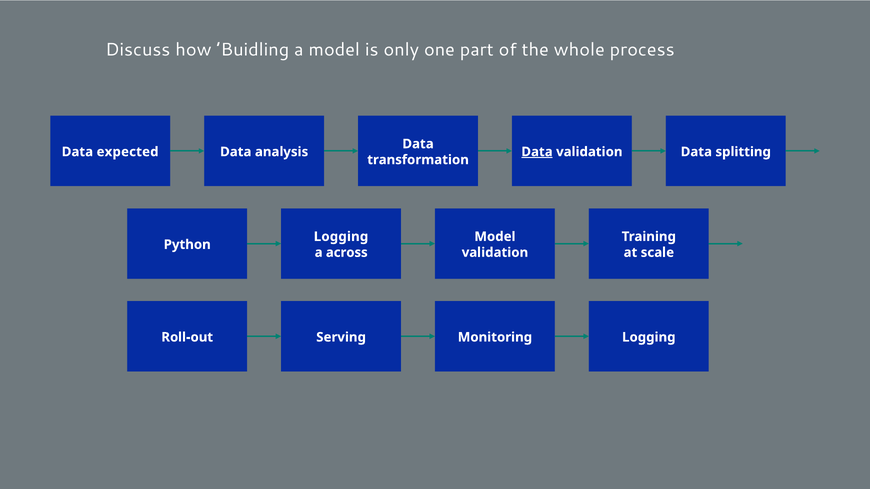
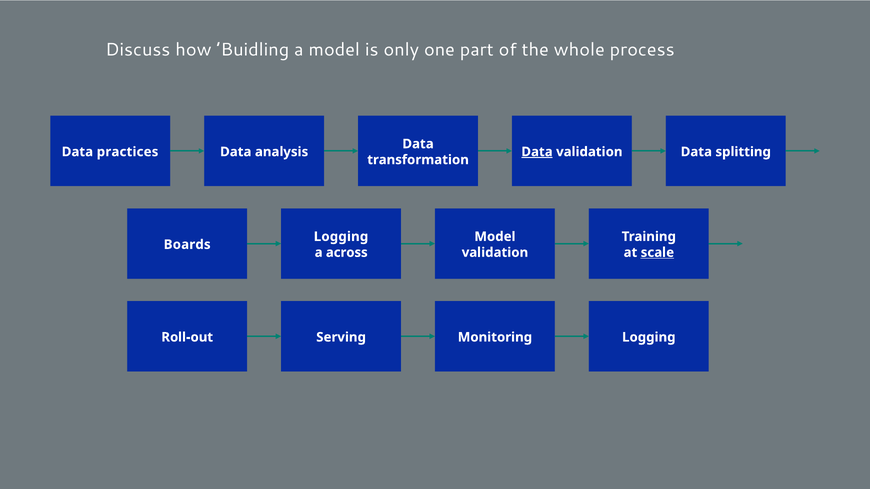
expected: expected -> practices (128, 152)
Python: Python -> Boards (187, 245)
scale underline: none -> present (657, 253)
